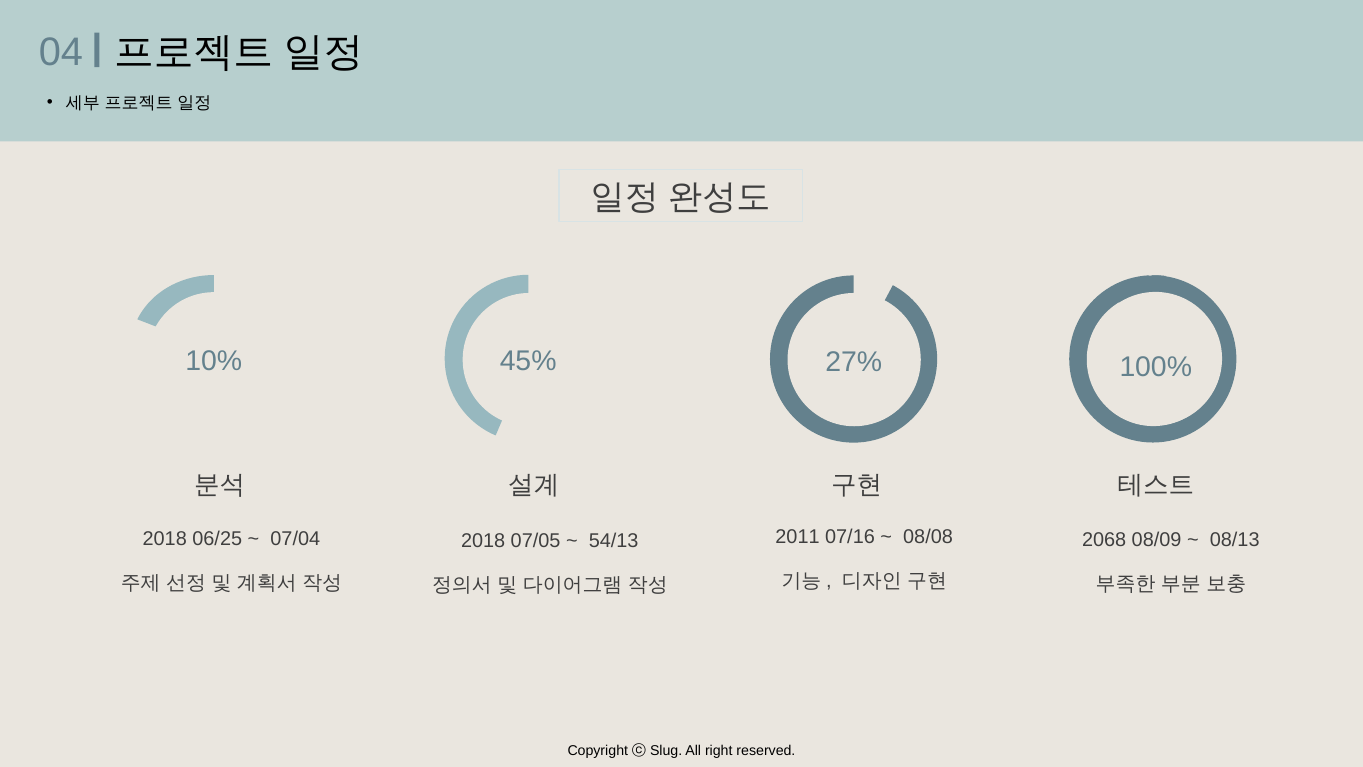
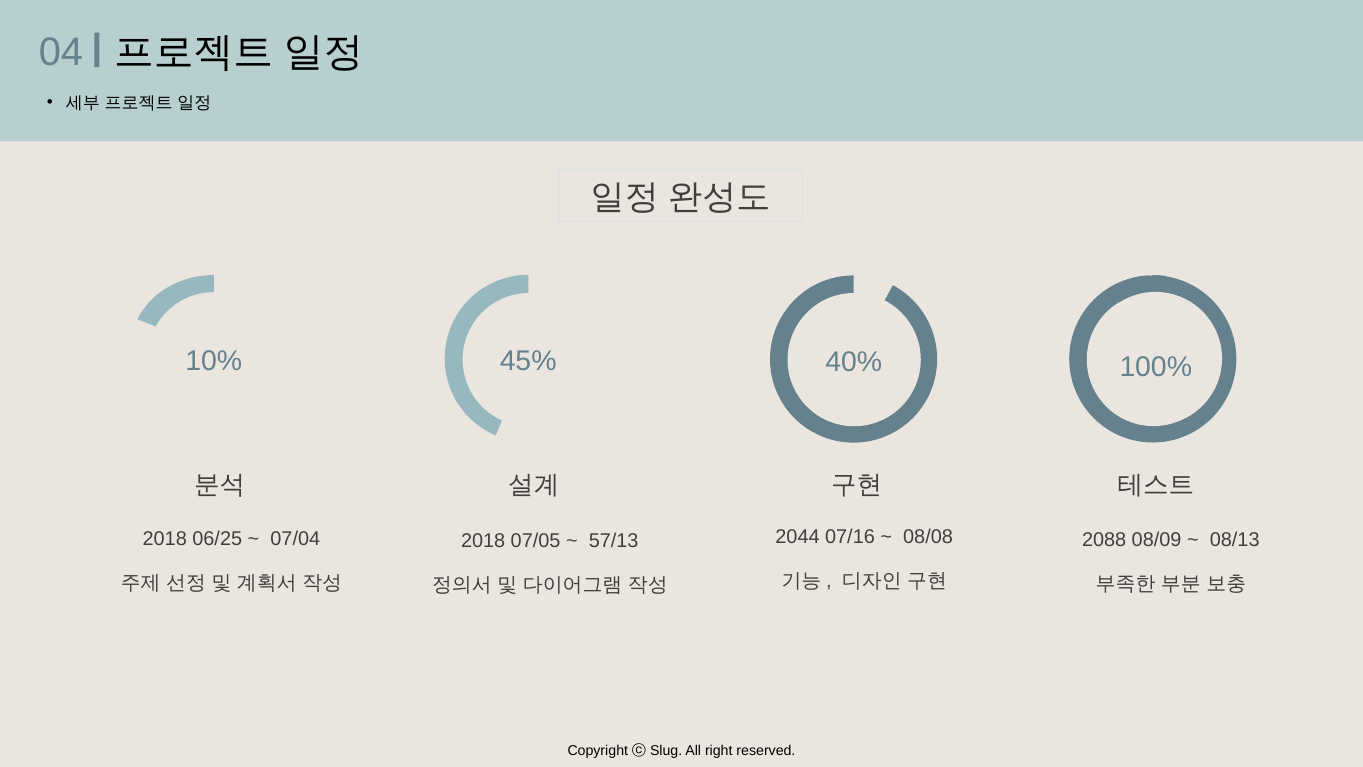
27%: 27% -> 40% (854, 362)
2011: 2011 -> 2044 (797, 536)
2068: 2068 -> 2088 (1104, 539)
54/13: 54/13 -> 57/13 (614, 541)
